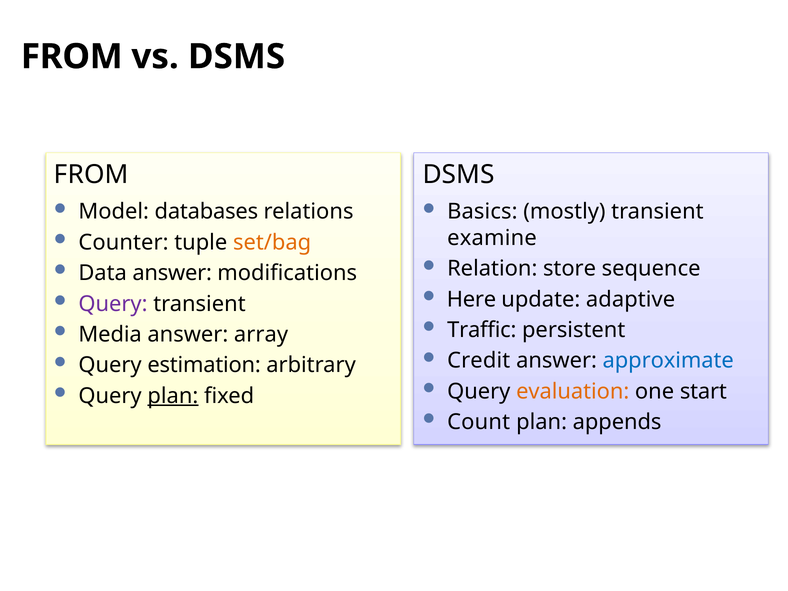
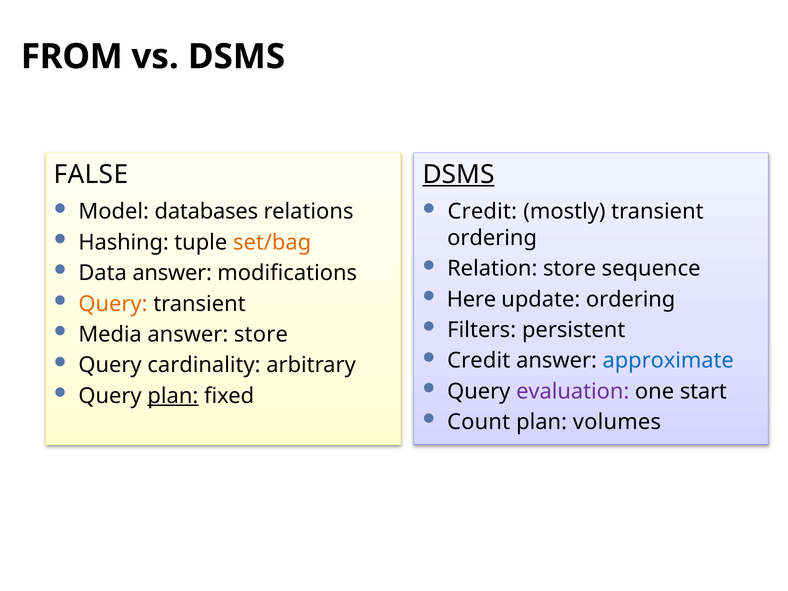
FROM: FROM -> FALSE (91, 174)
DSMS underline: none -> present (459, 174)
Basics: Basics -> Credit (482, 212)
examine: examine -> ordering (492, 238)
Counter: Counter -> Hashing (124, 242)
update adaptive: adaptive -> ordering (631, 299)
Query colour: purple -> orange (113, 304)
Traffic: Traffic -> Filters (482, 330)
answer array: array -> store (261, 334)
estimation: estimation -> cardinality (204, 365)
evaluation colour: orange -> purple (573, 391)
appends: appends -> volumes (617, 422)
